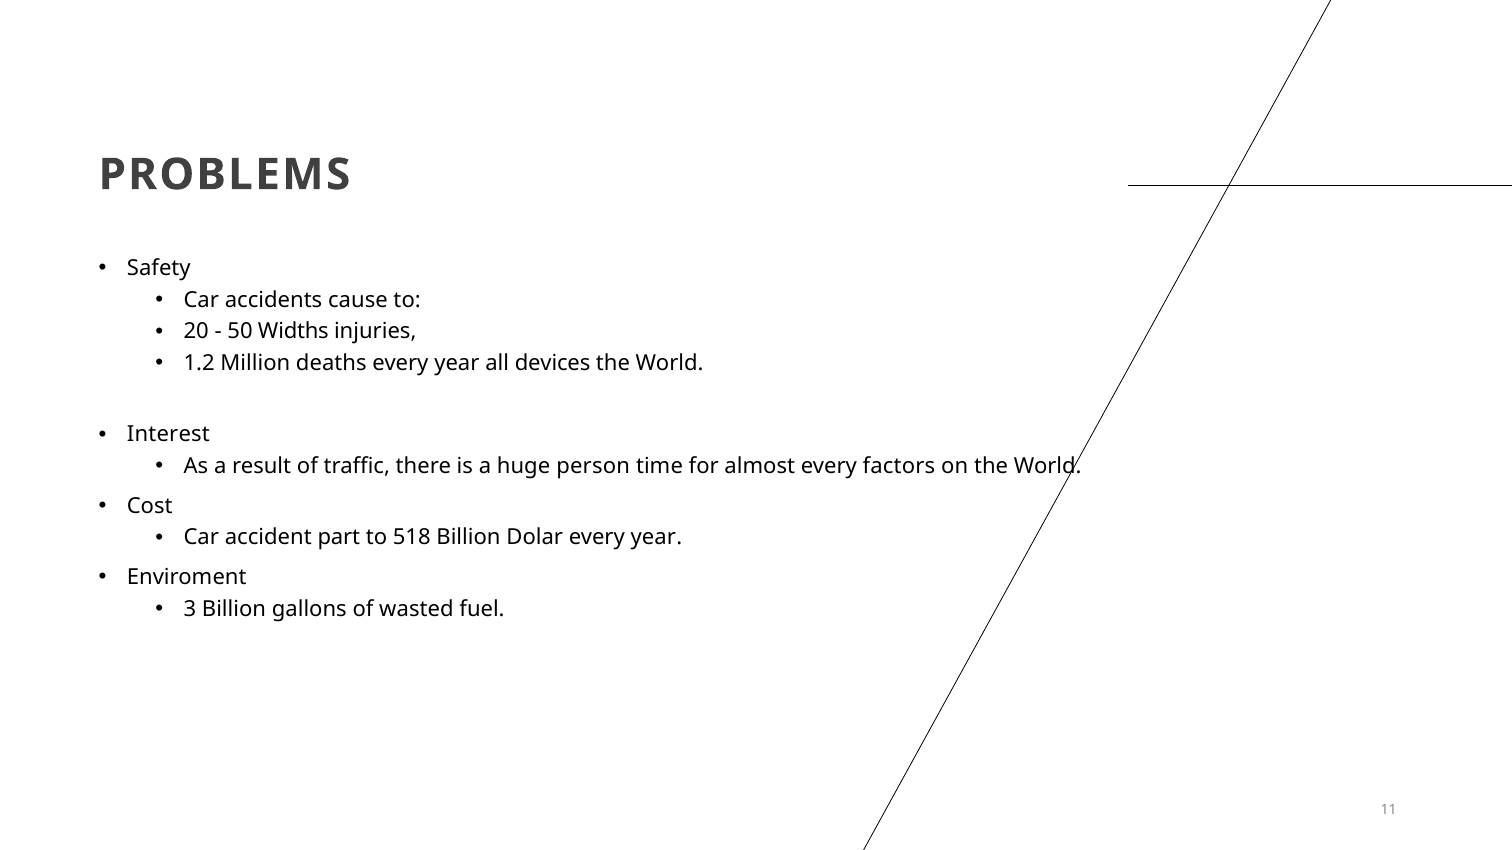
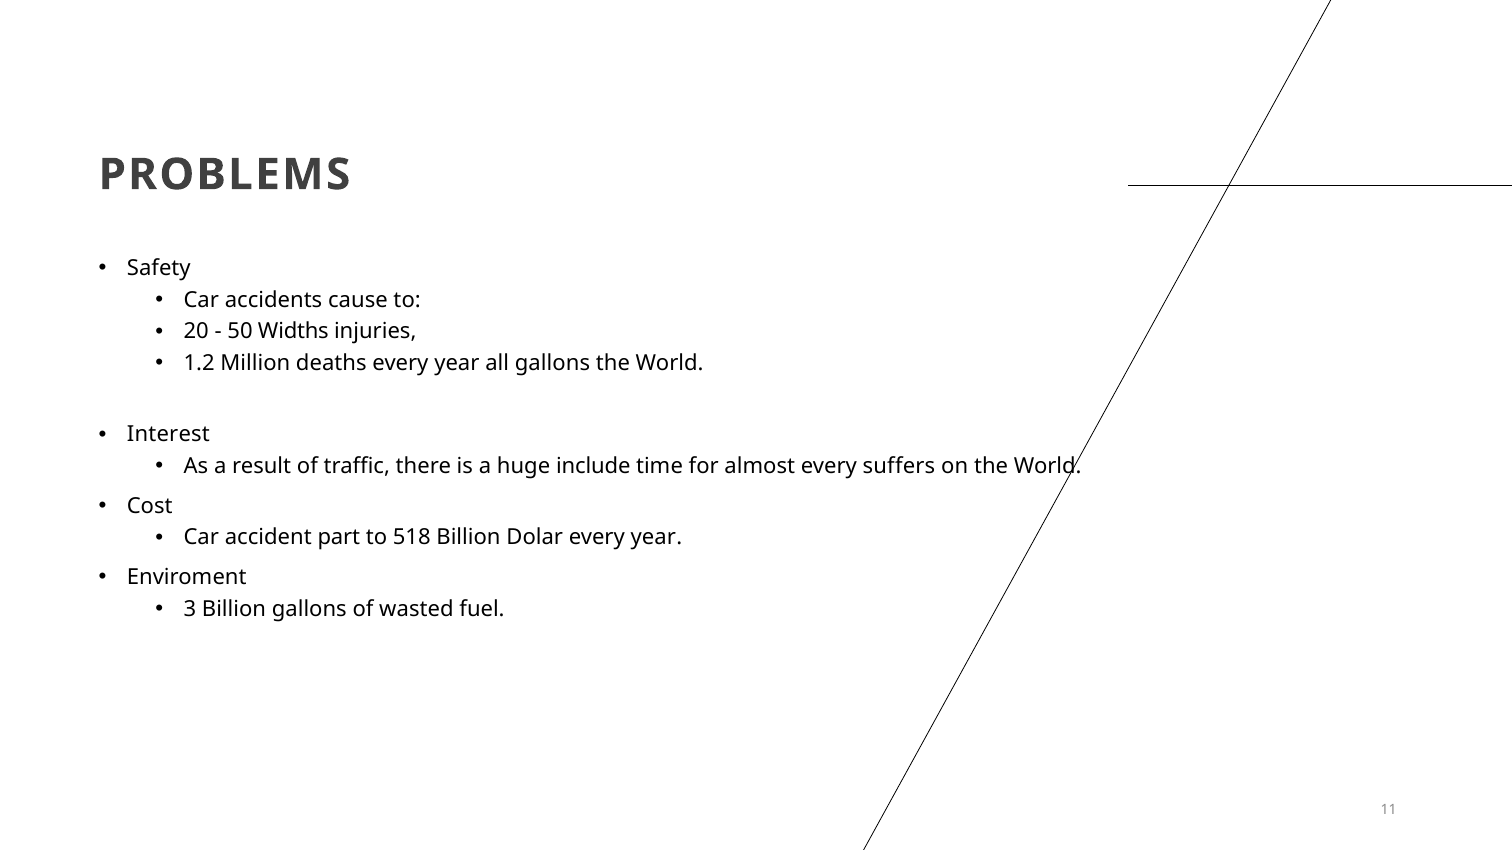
all devices: devices -> gallons (552, 364)
person: person -> include (593, 466)
factors: factors -> suffers (899, 466)
